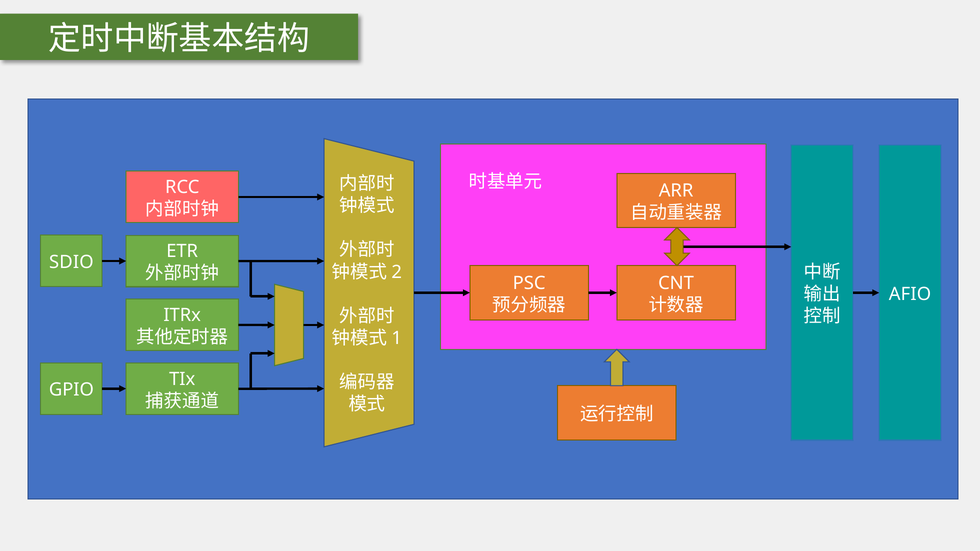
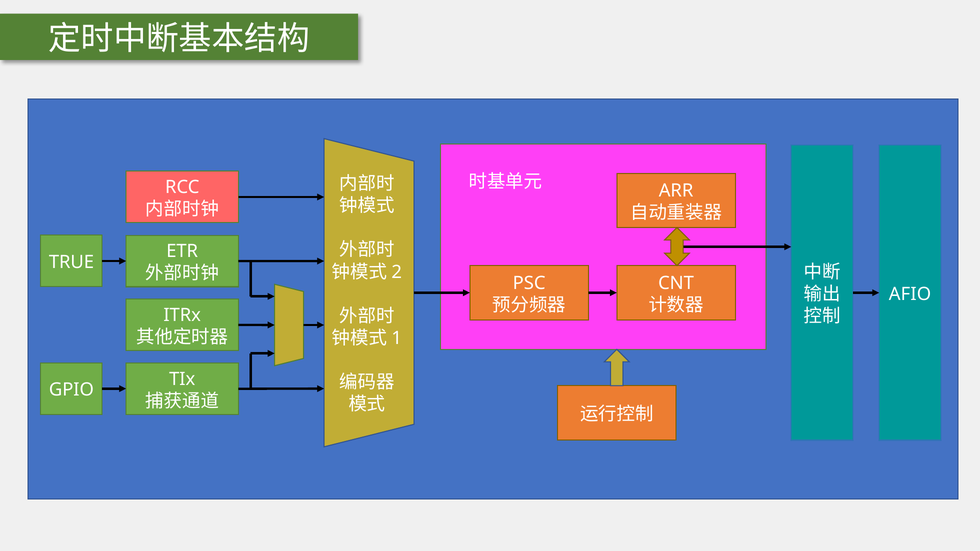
SDIO: SDIO -> TRUE (71, 262)
